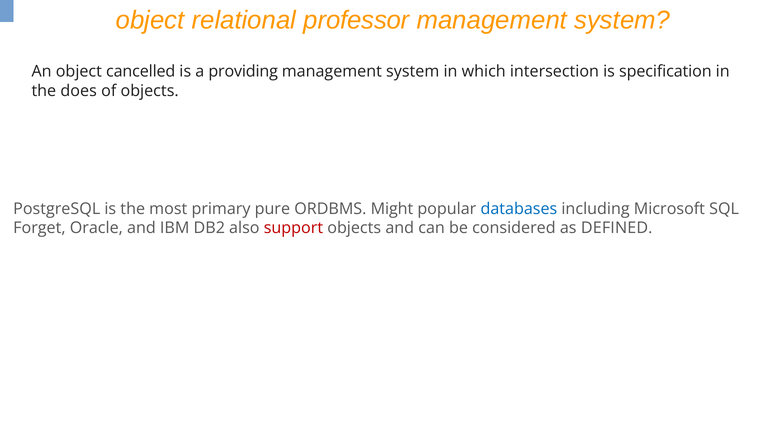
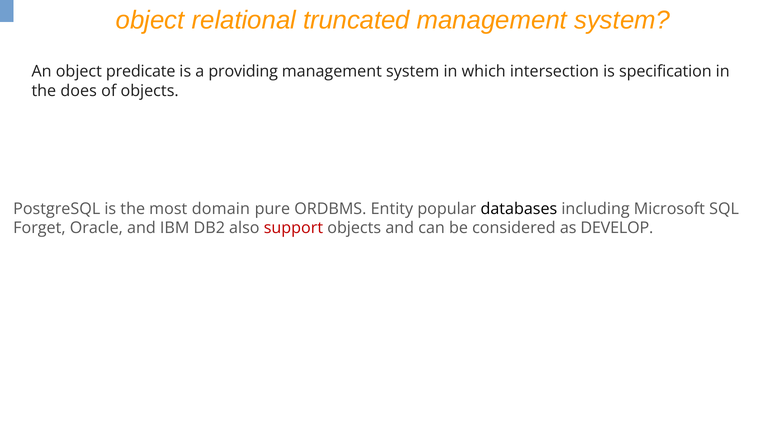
professor: professor -> truncated (356, 20)
cancelled: cancelled -> predicate (141, 72)
primary: primary -> domain (221, 209)
Might: Might -> Entity (392, 209)
databases colour: blue -> black (519, 209)
DEFINED: DEFINED -> DEVELOP (617, 228)
